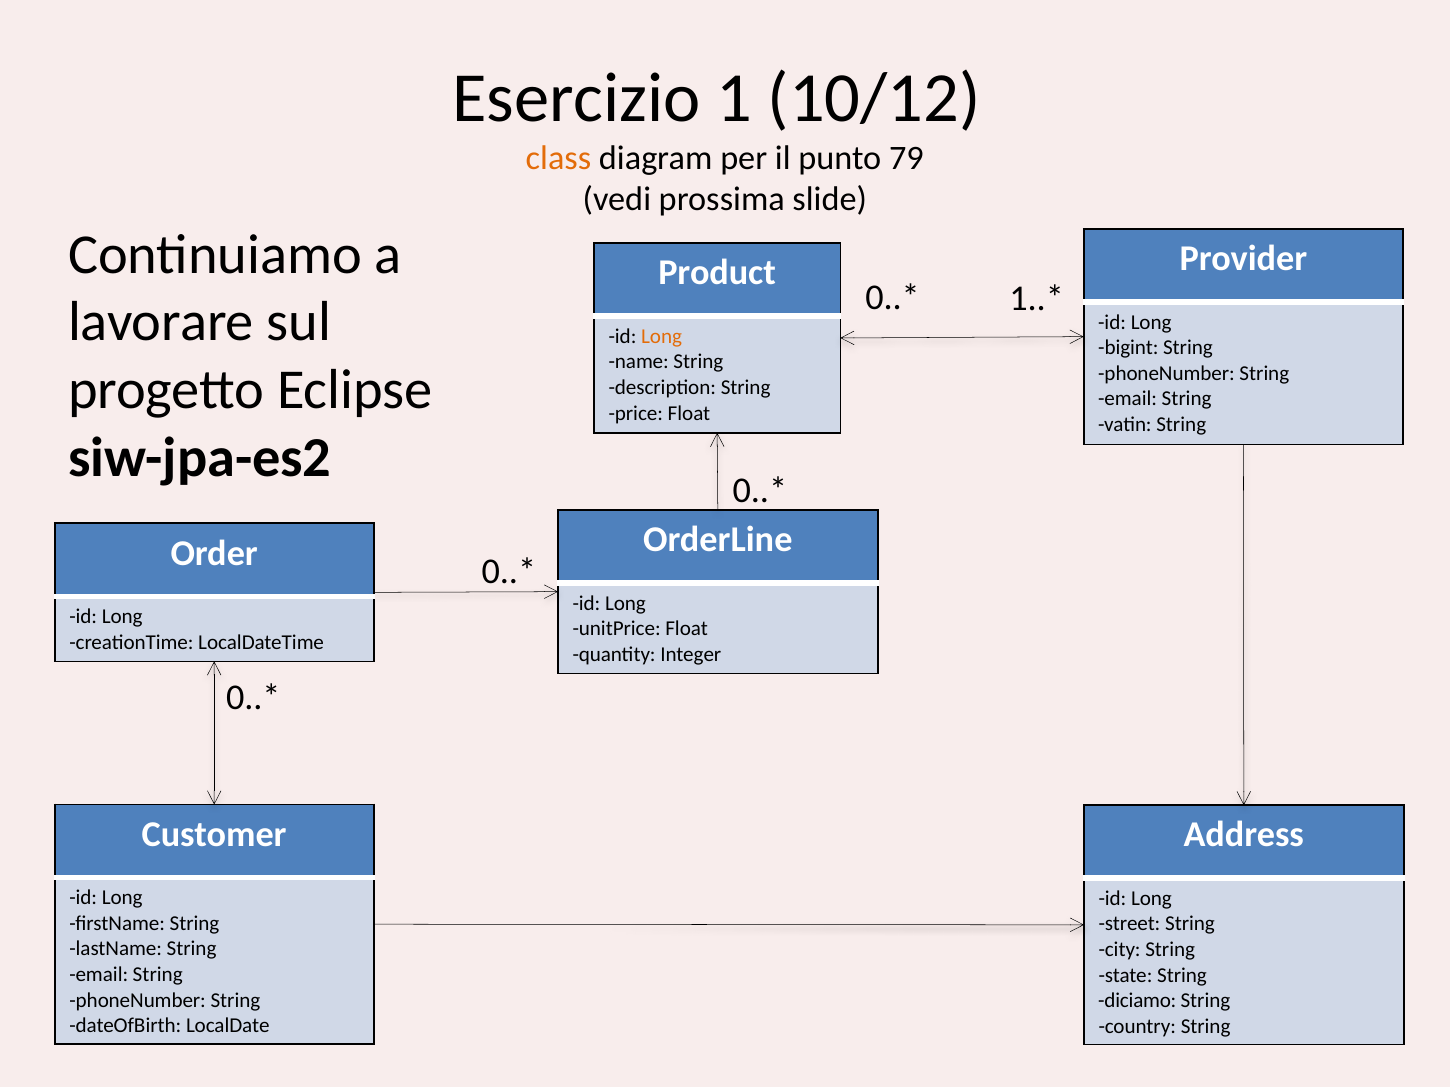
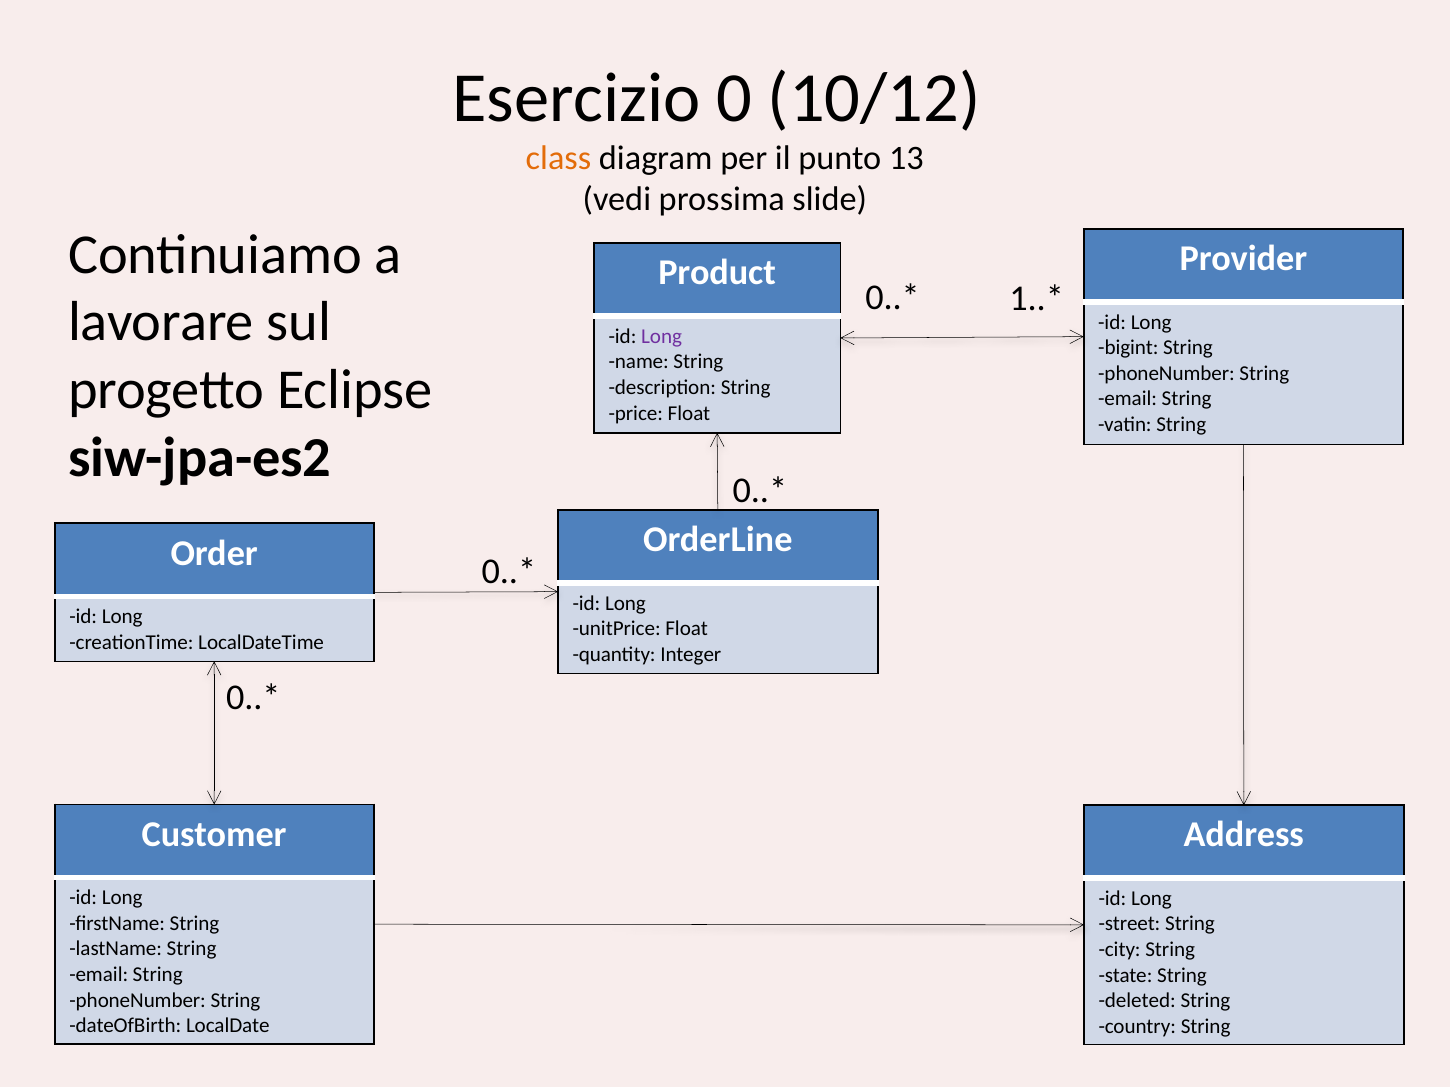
1: 1 -> 0 (734, 98)
79: 79 -> 13 (906, 158)
Long colour: orange -> purple (662, 336)
diciamo: diciamo -> deleted (1137, 1001)
